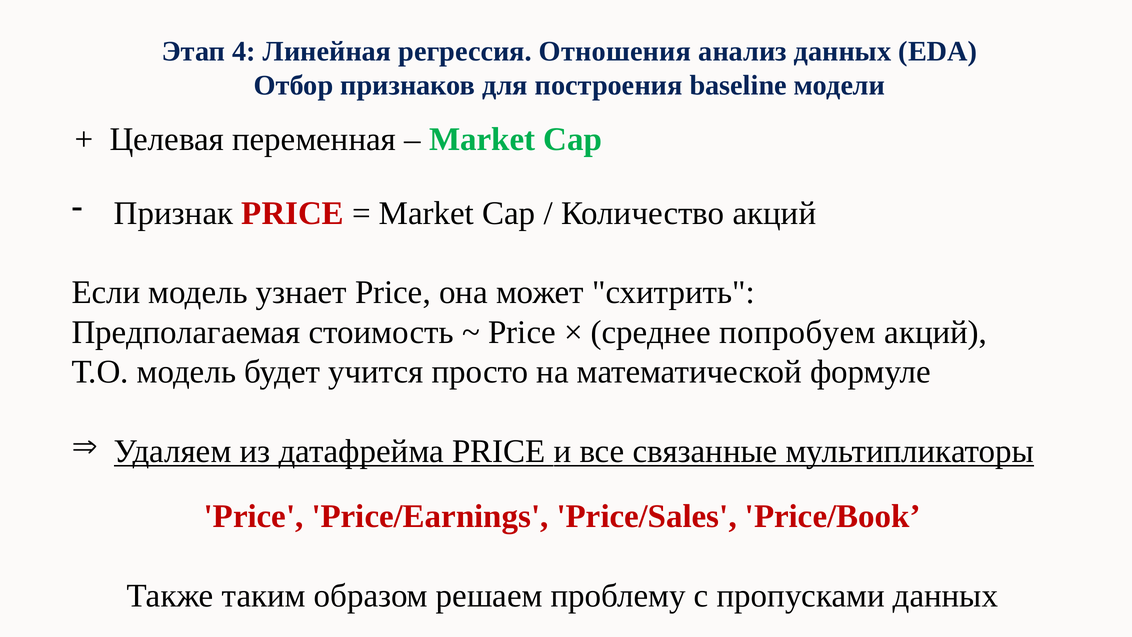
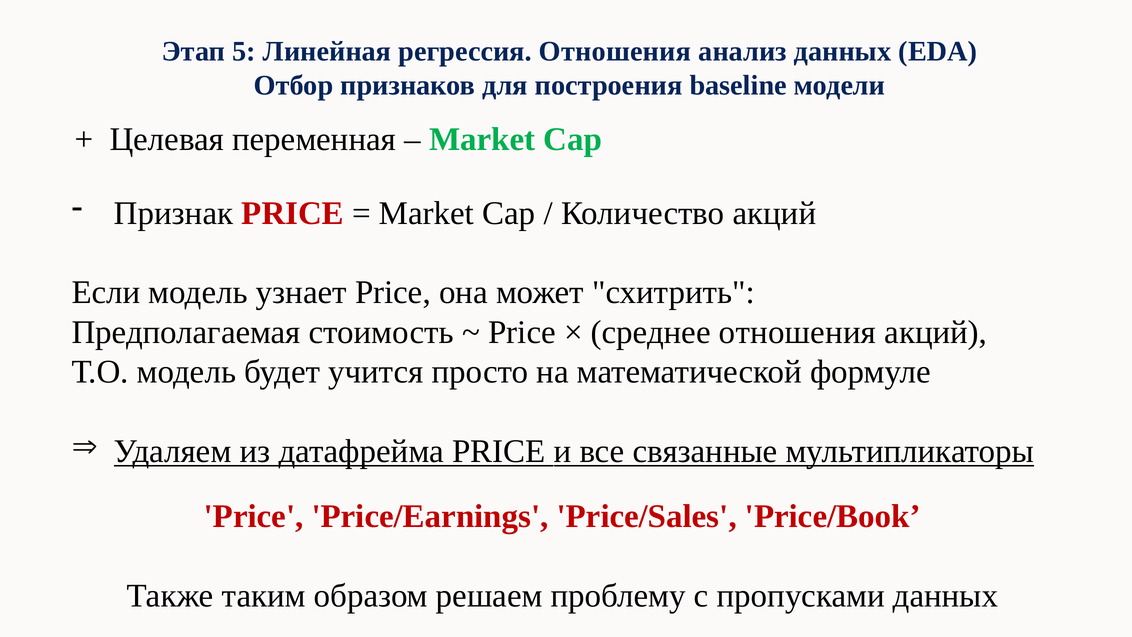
4: 4 -> 5 (244, 51)
среднее попробуем: попробуем -> отношения (797, 332)
